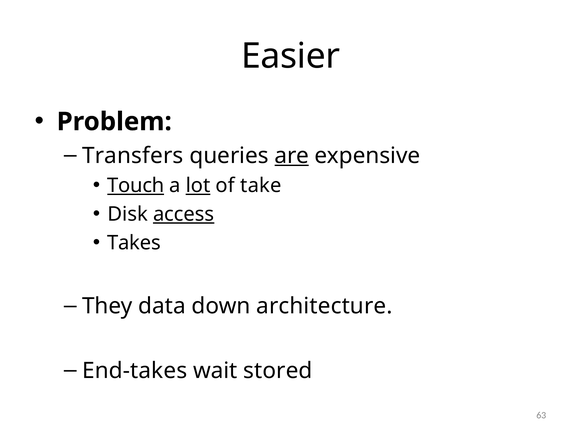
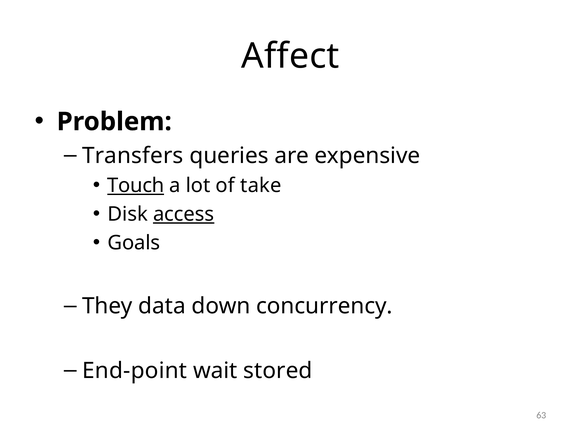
Easier: Easier -> Affect (290, 56)
are underline: present -> none (292, 156)
lot underline: present -> none (198, 186)
Takes: Takes -> Goals (134, 243)
architecture: architecture -> concurrency (324, 307)
End-takes: End-takes -> End-point (135, 371)
